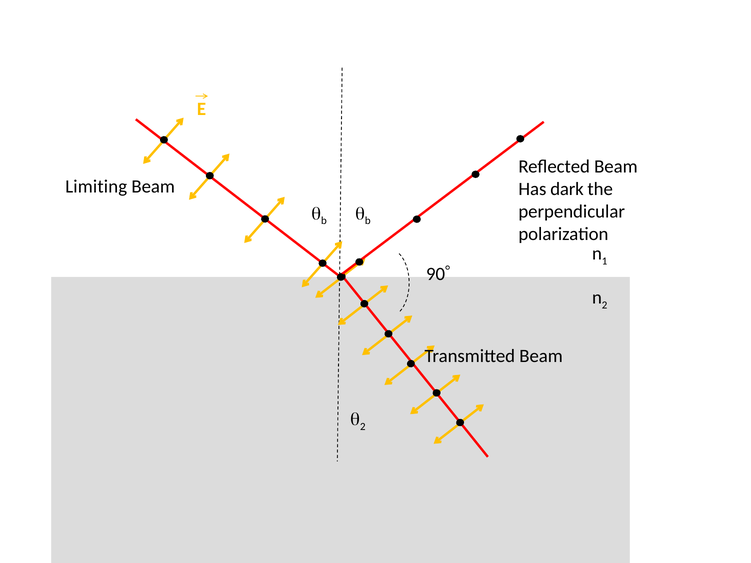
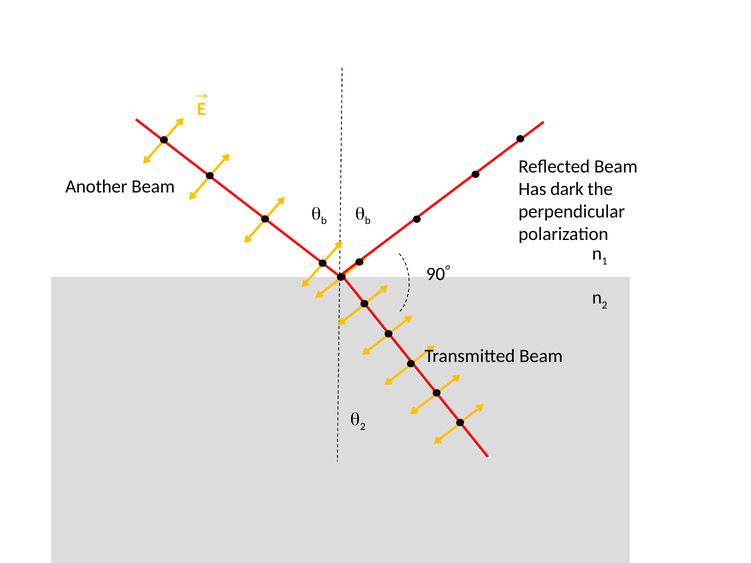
Limiting: Limiting -> Another (96, 187)
